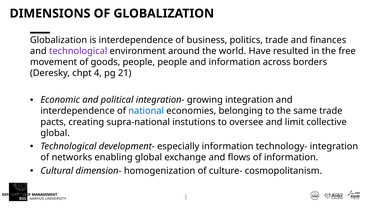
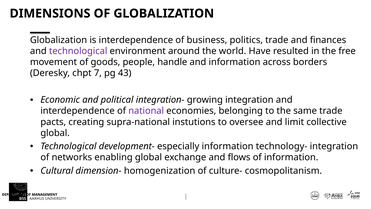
people people: people -> handle (172, 62)
4: 4 -> 7 (98, 73)
21: 21 -> 43 (125, 73)
national colour: blue -> purple (146, 111)
